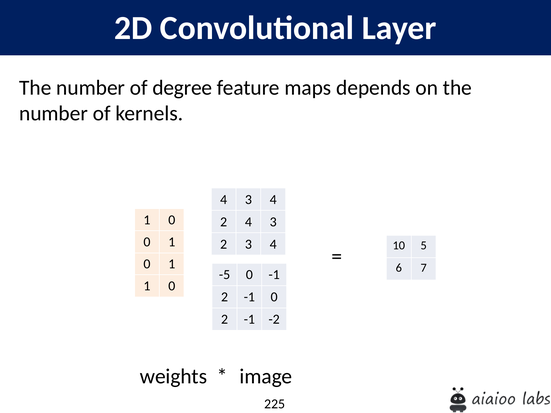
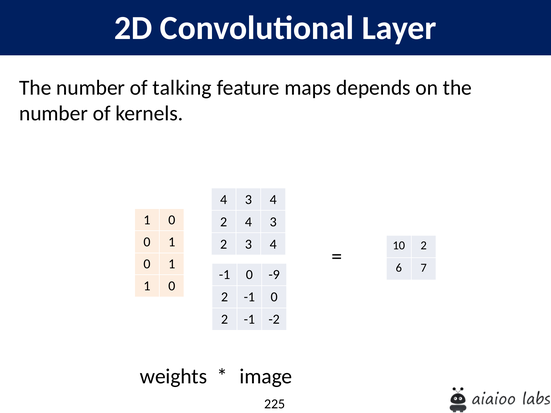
degree: degree -> talking (182, 88)
10 5: 5 -> 2 (424, 246)
-5: -5 -> -1 (225, 275)
0 -1: -1 -> -9 (274, 275)
